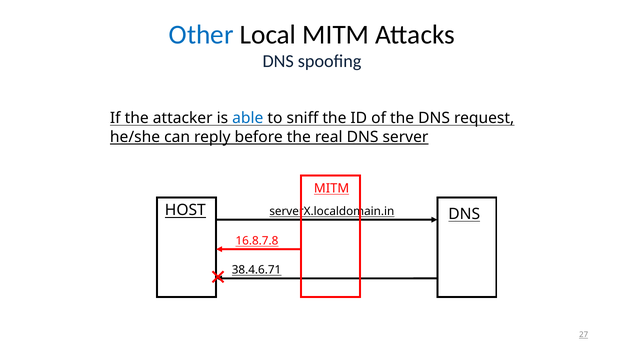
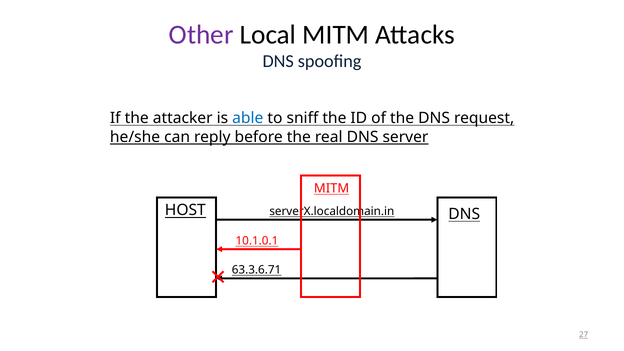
Other colour: blue -> purple (201, 35)
16.8.7.8: 16.8.7.8 -> 10.1.0.1 (257, 241)
38.4.6.71: 38.4.6.71 -> 63.3.6.71 (257, 270)
